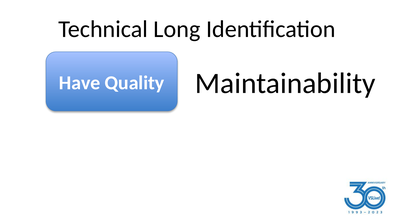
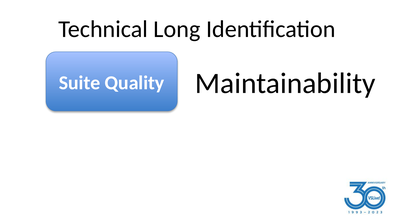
Have: Have -> Suite (80, 83)
